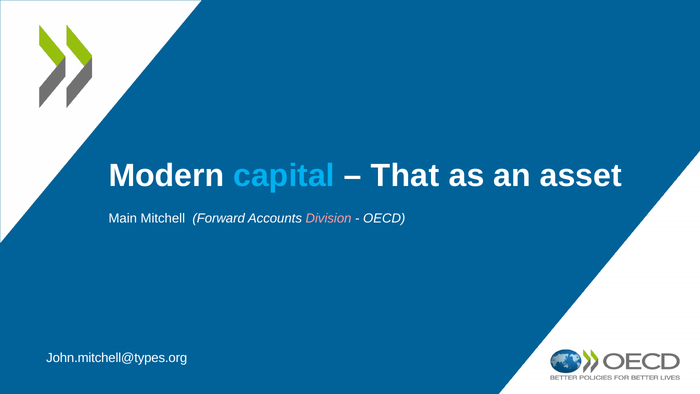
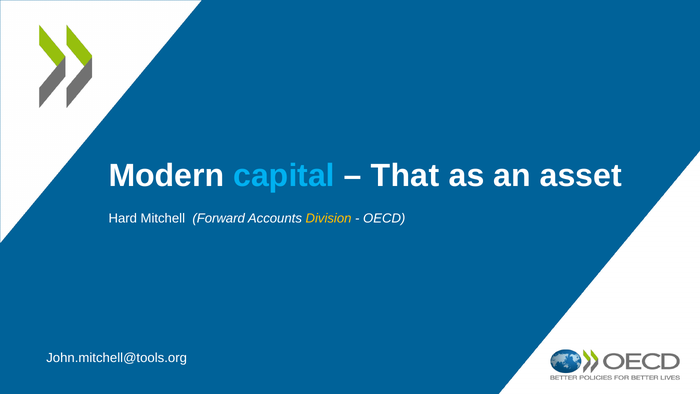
Main: Main -> Hard (123, 218)
Division colour: pink -> yellow (329, 218)
John.mitchell@types.org: John.mitchell@types.org -> John.mitchell@tools.org (117, 358)
